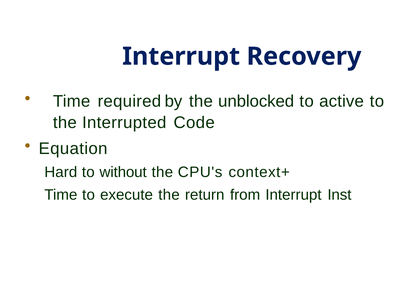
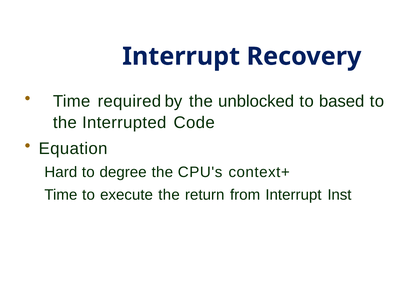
active: active -> based (342, 101)
without: without -> degree (123, 172)
